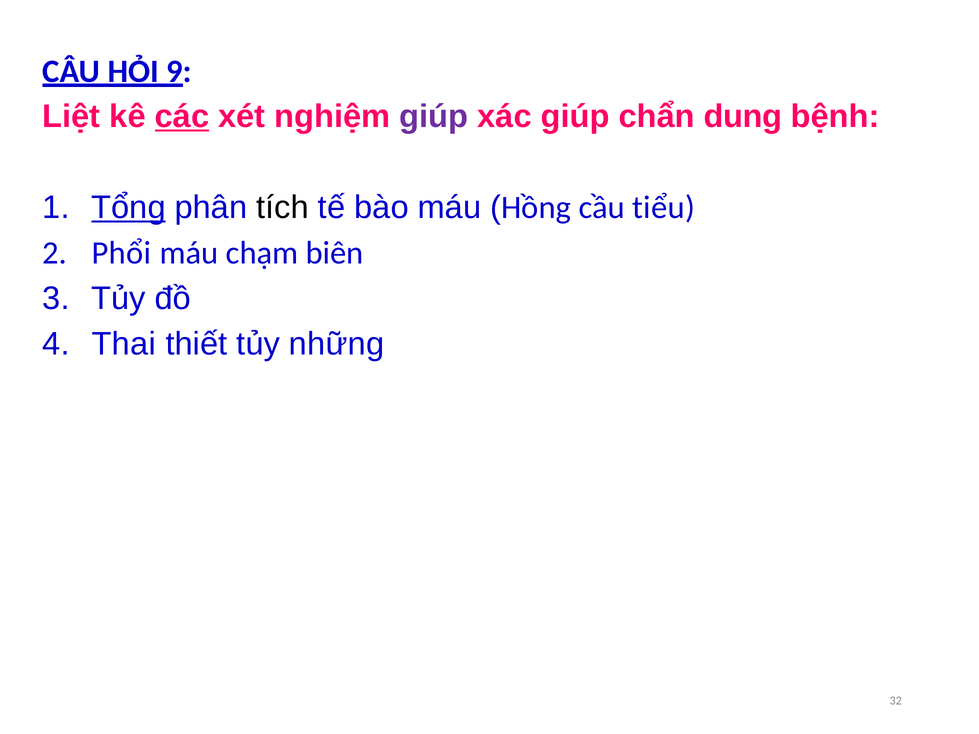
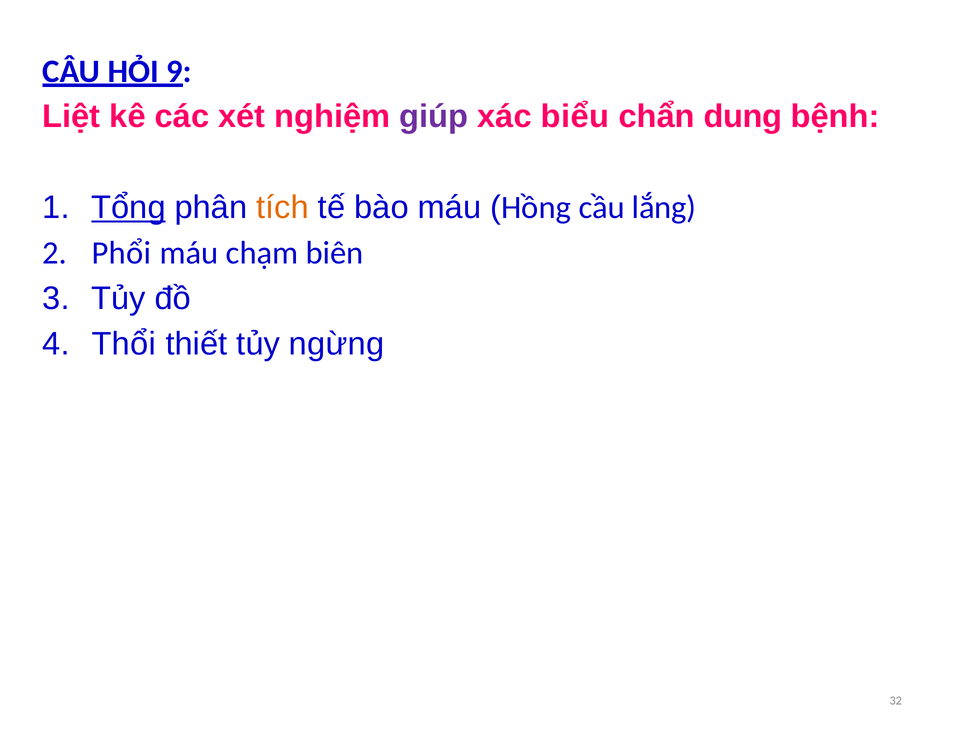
các underline: present -> none (182, 117)
xác giúp: giúp -> biểu (575, 117)
tích colour: black -> orange (283, 208)
tiểu: tiểu -> lắng (664, 208)
Thai: Thai -> Thổi (124, 344)
những: những -> ngừng (337, 344)
